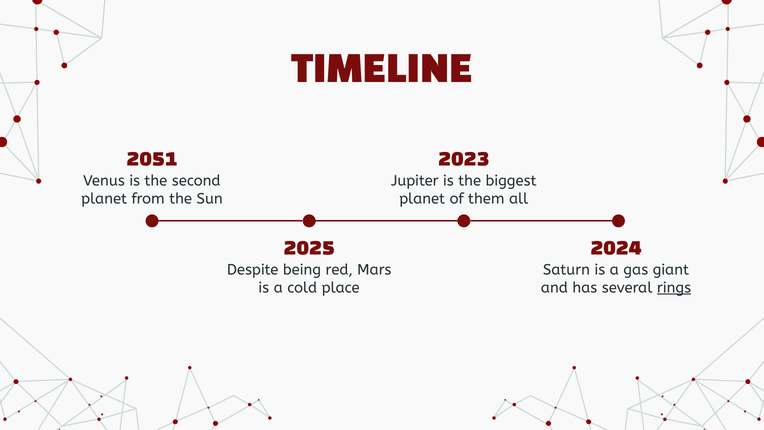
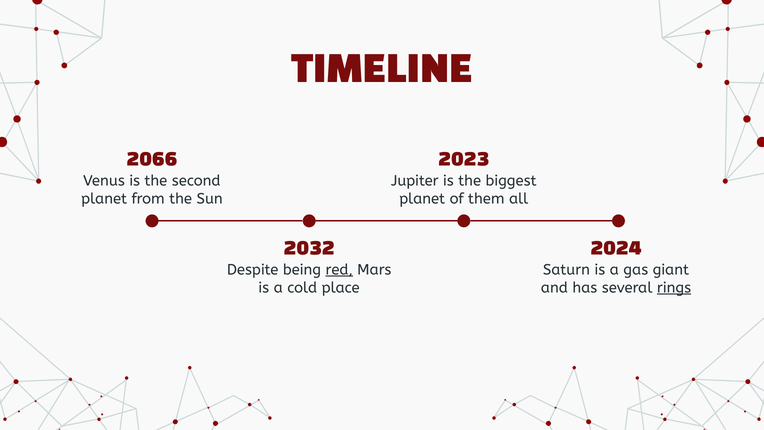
2051: 2051 -> 2066 (152, 159)
2025: 2025 -> 2032 (309, 247)
red underline: none -> present (339, 270)
